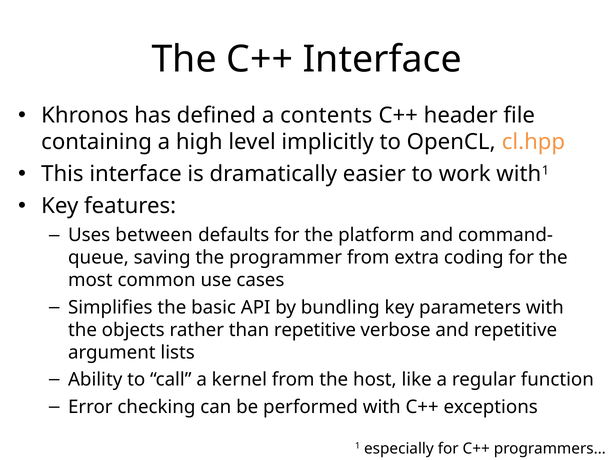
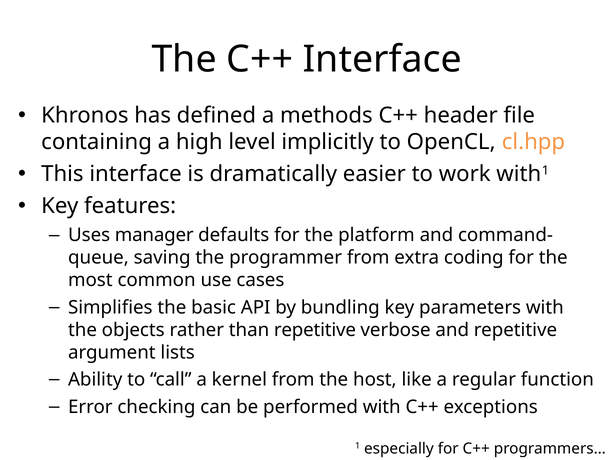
contents: contents -> methods (326, 116)
between: between -> manager (154, 235)
